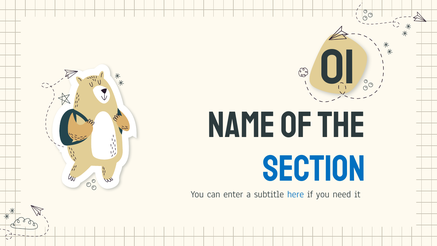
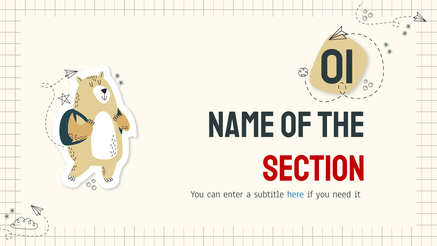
SECTION colour: blue -> red (314, 169)
